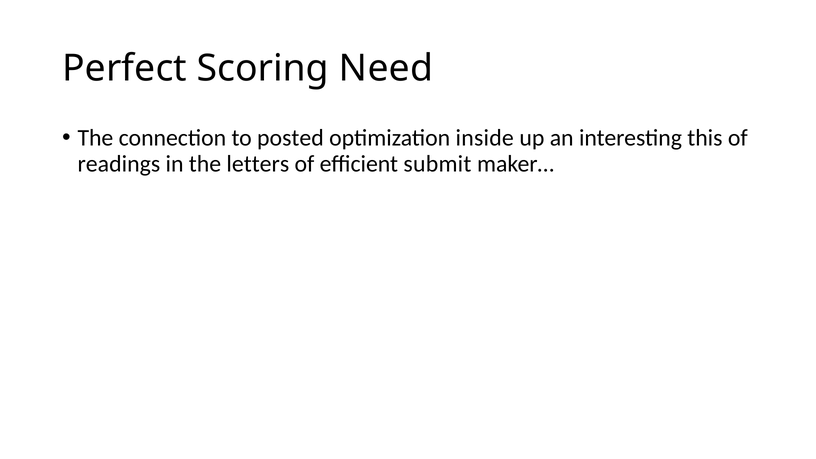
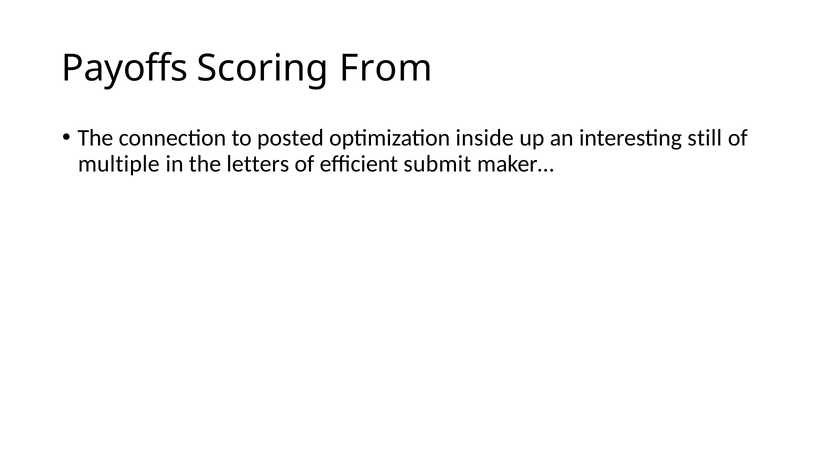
Perfect: Perfect -> Payoffs (125, 69)
Need: Need -> From (386, 69)
this: this -> still (705, 138)
readings: readings -> multiple (119, 164)
